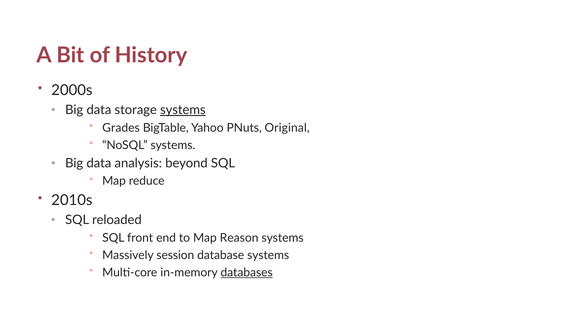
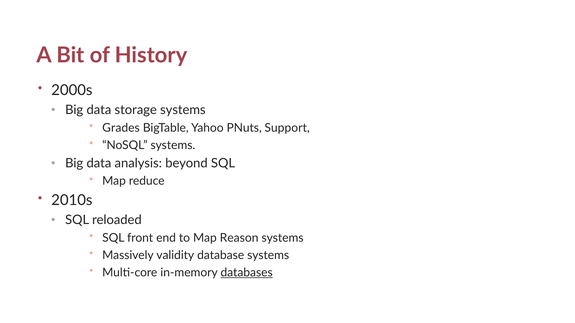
systems underline: present -> none (183, 110)
Original: Original -> Support (287, 128)
session: session -> validity (175, 256)
